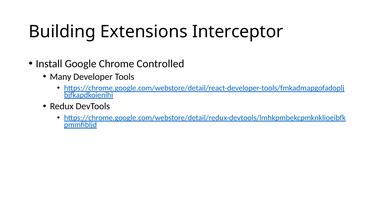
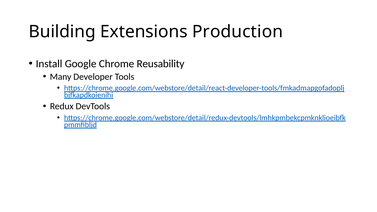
Interceptor: Interceptor -> Production (238, 32)
Controlled: Controlled -> Reusability (161, 64)
